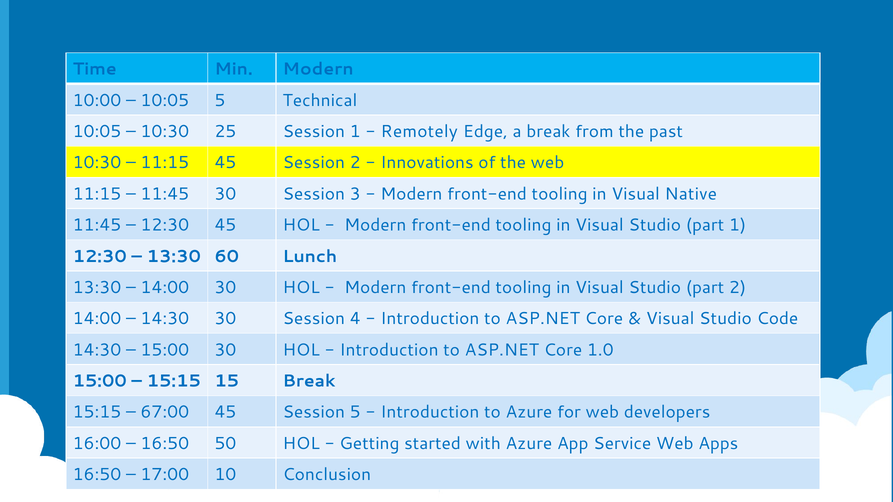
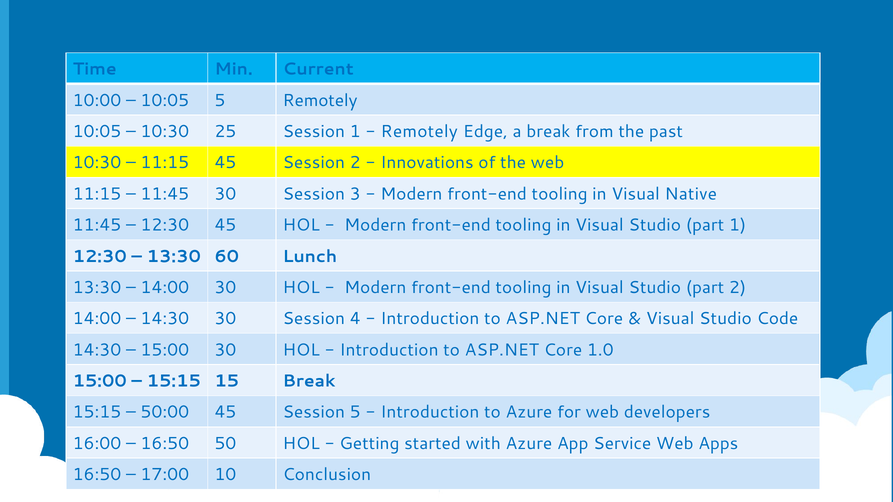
Min Modern: Modern -> Current (318, 69)
5 Technical: Technical -> Remotely (320, 100)
67:00: 67:00 -> 50:00 (165, 412)
